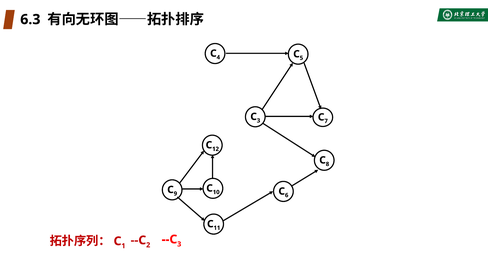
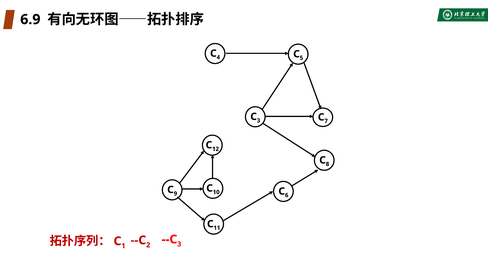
6.3: 6.3 -> 6.9 (30, 19)
